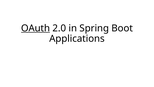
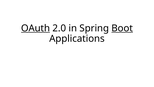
Boot underline: none -> present (122, 28)
